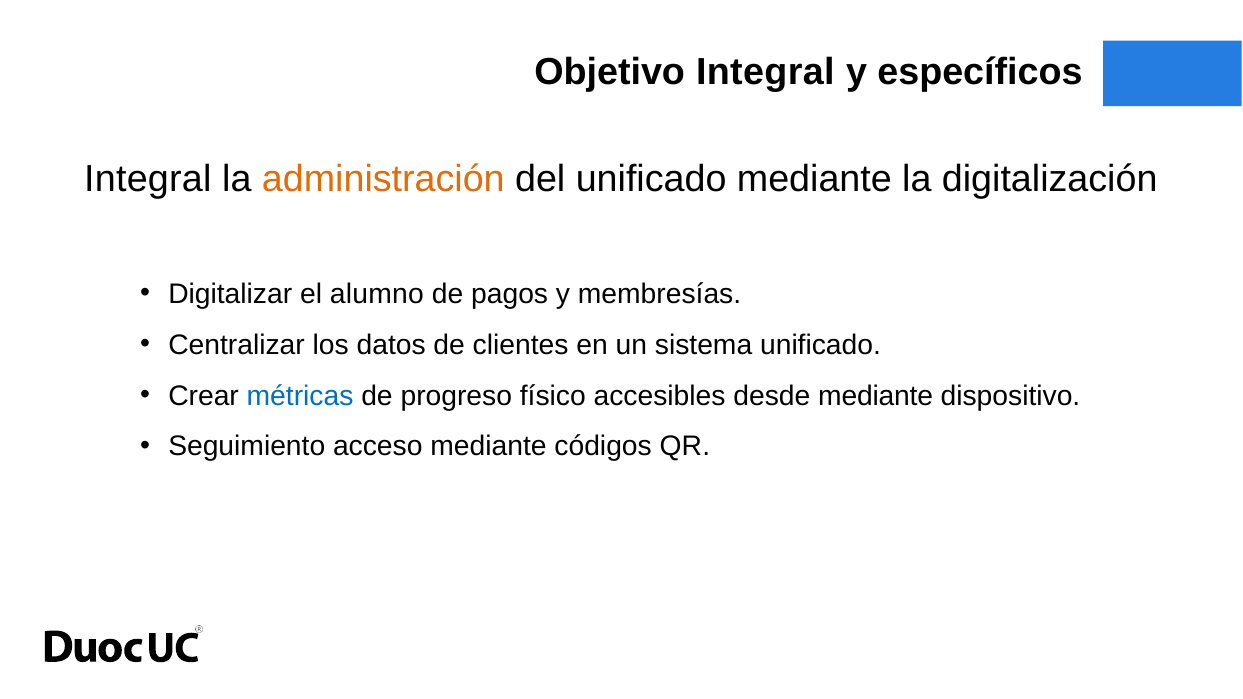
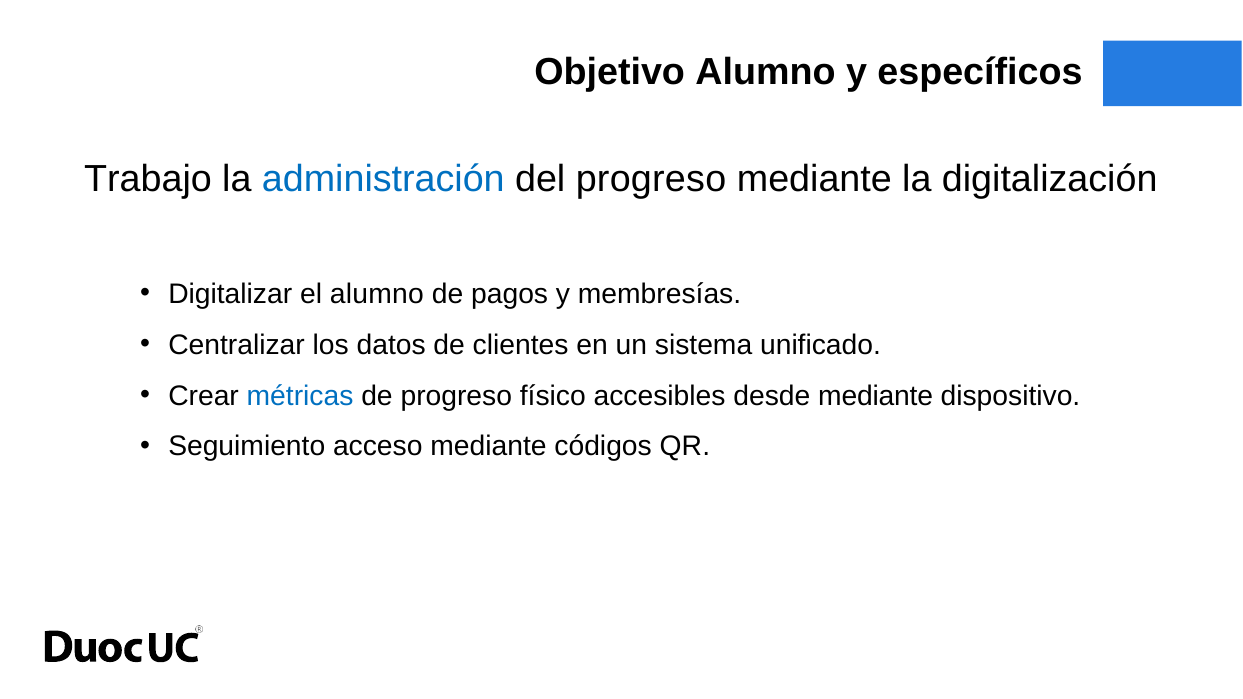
Objetivo Integral: Integral -> Alumno (765, 72)
Integral: Integral -> Trabajo (148, 179)
administración colour: orange -> blue (383, 179)
del unificado: unificado -> progreso (651, 179)
